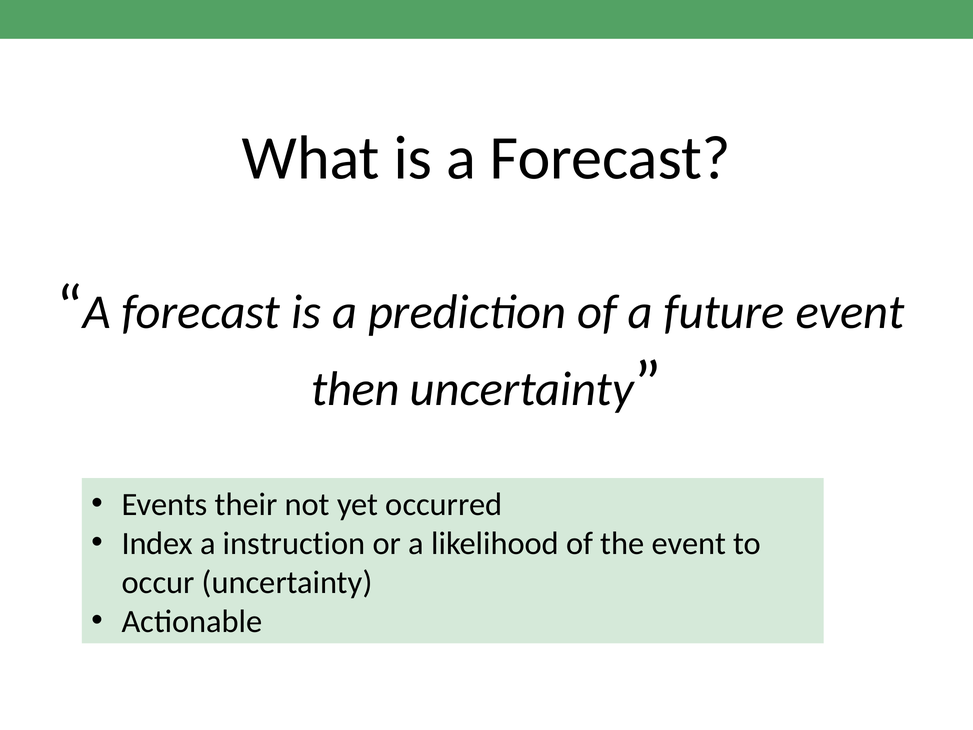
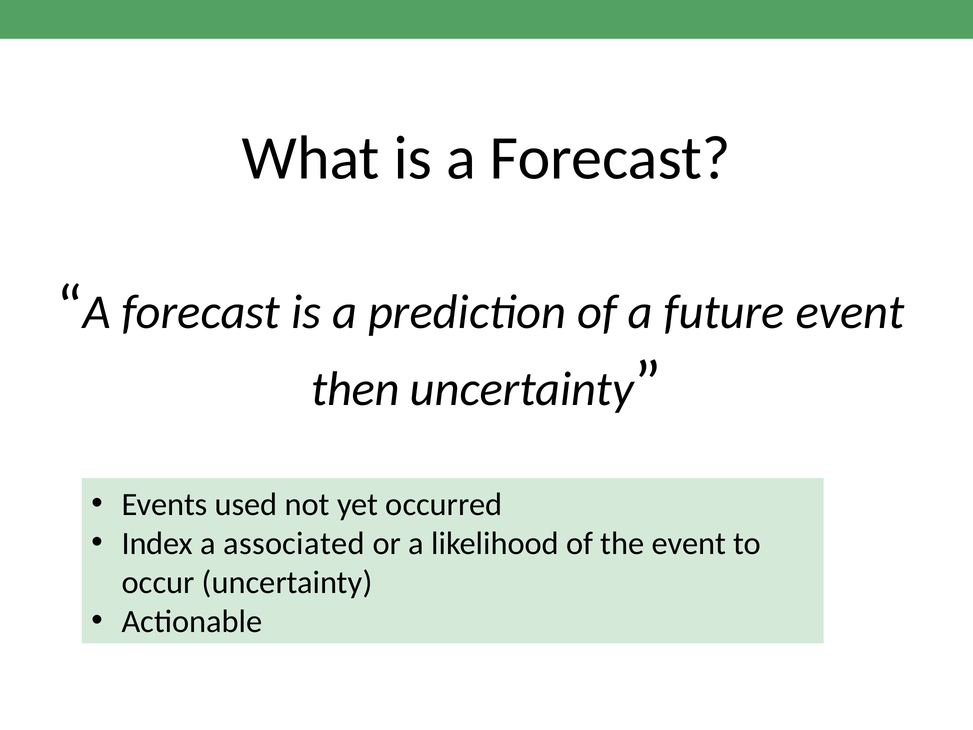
their: their -> used (246, 504)
instruction: instruction -> associated (294, 543)
